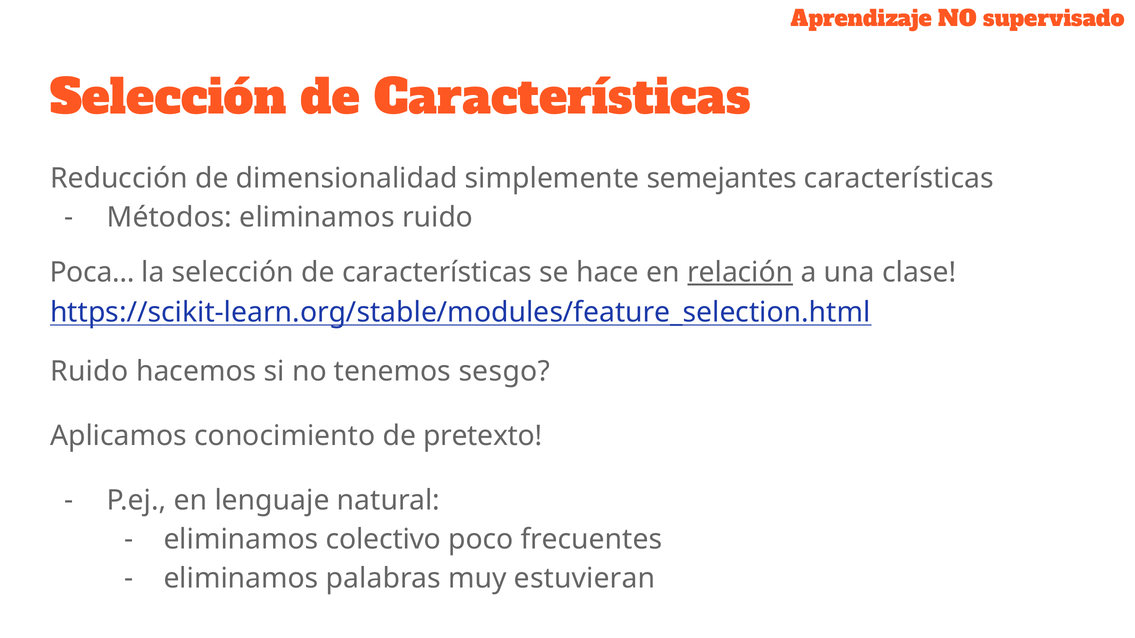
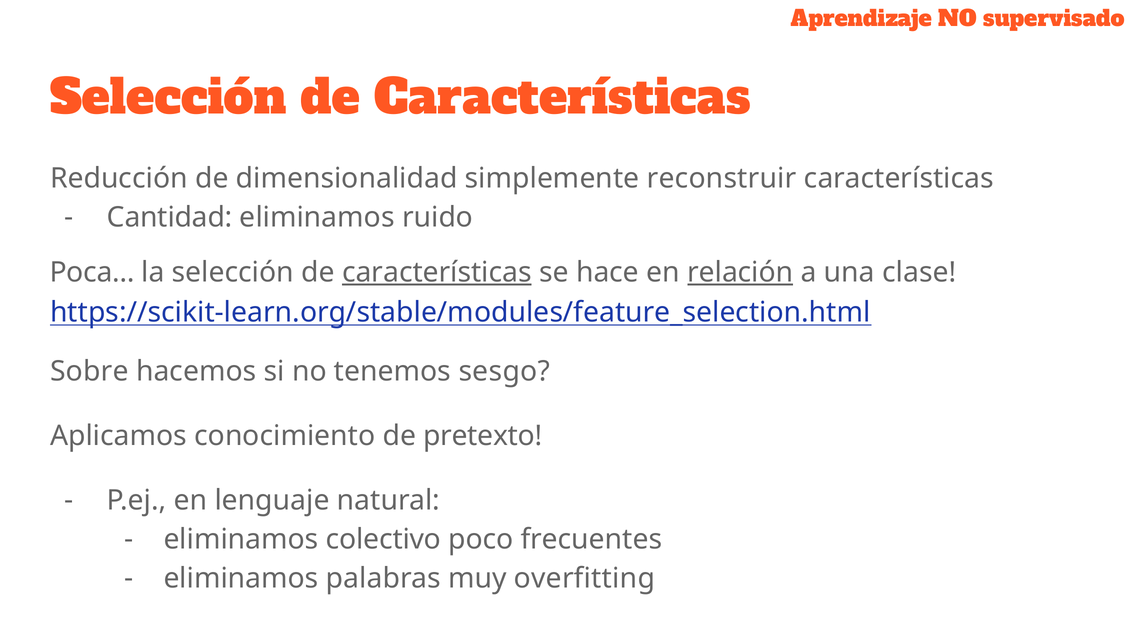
semejantes: semejantes -> reconstruir (722, 178)
Métodos: Métodos -> Cantidad (170, 218)
características underline: none -> present (437, 273)
Ruido: Ruido -> Sobre (89, 372)
estuvieran: estuvieran -> overfitting (584, 579)
